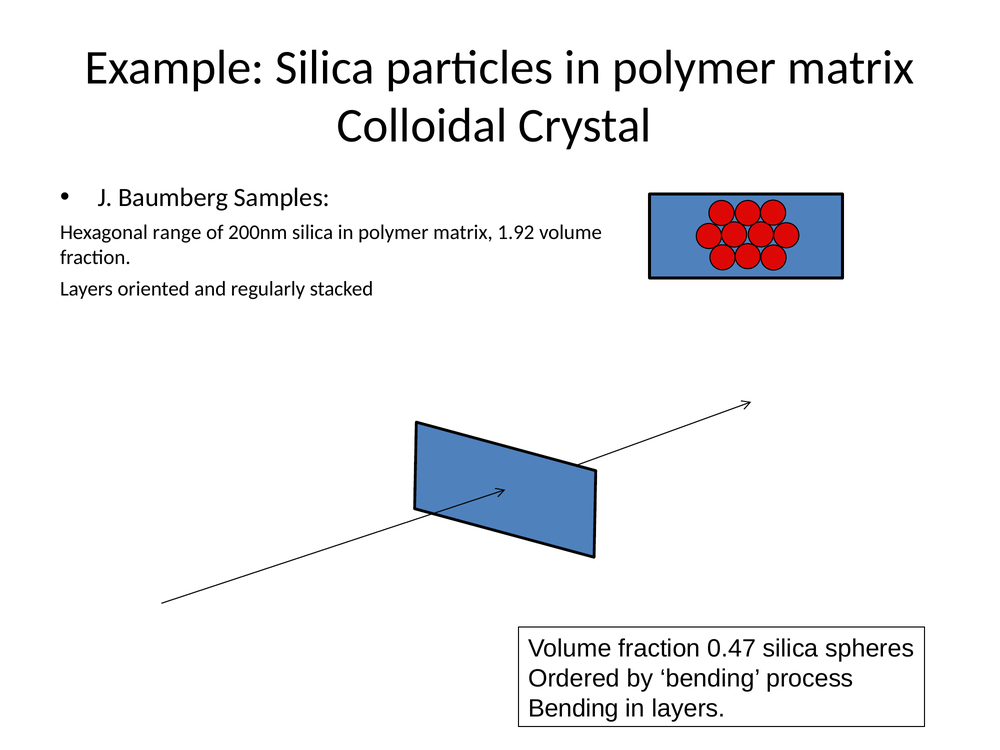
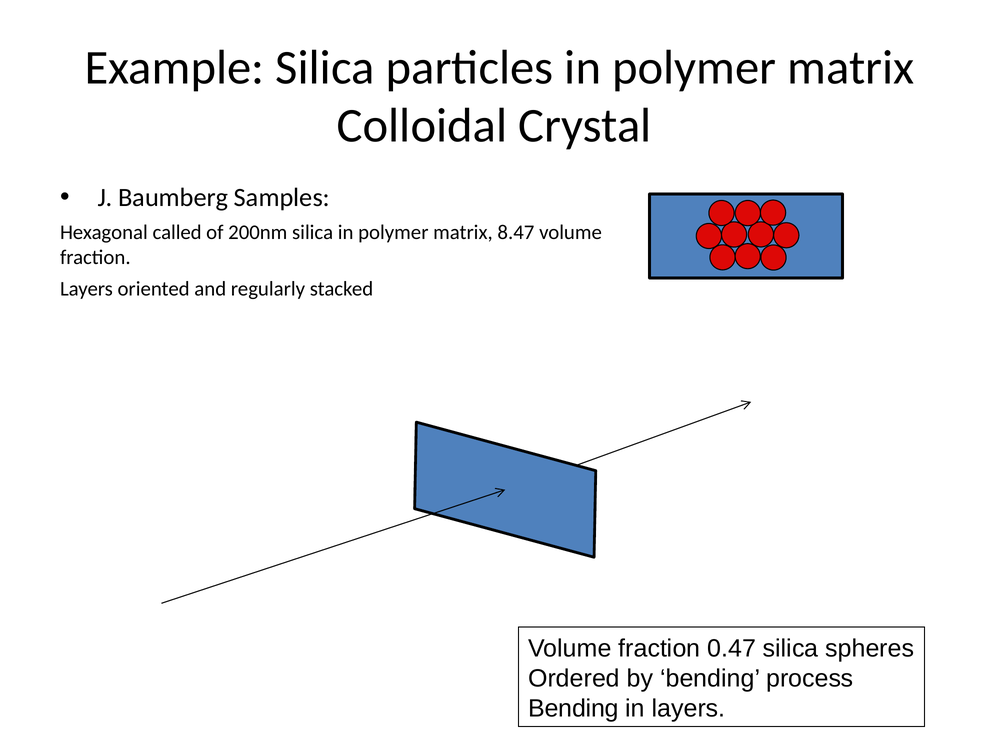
range: range -> called (177, 232)
1.92: 1.92 -> 8.47 (516, 232)
